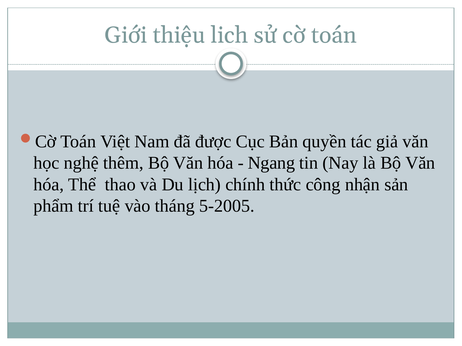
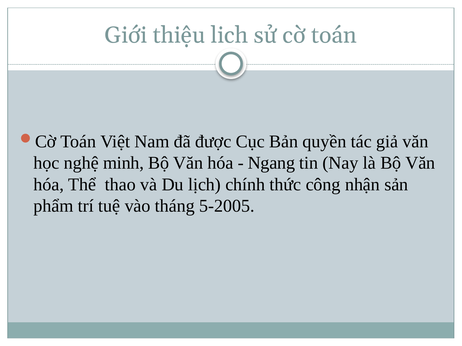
thêm: thêm -> minh (124, 163)
